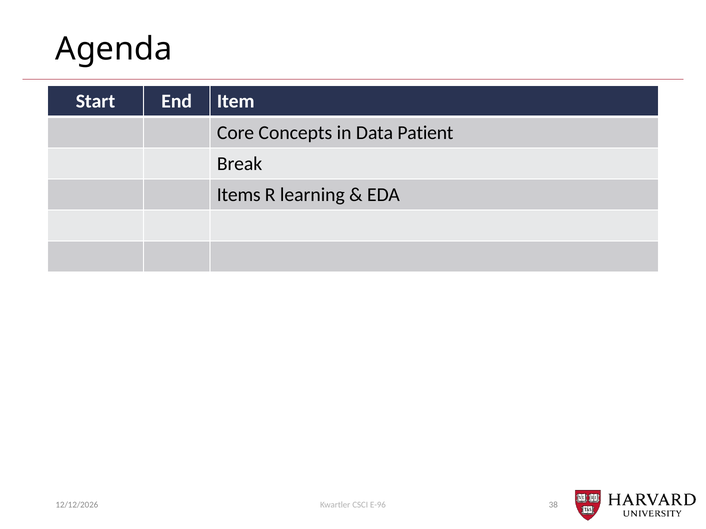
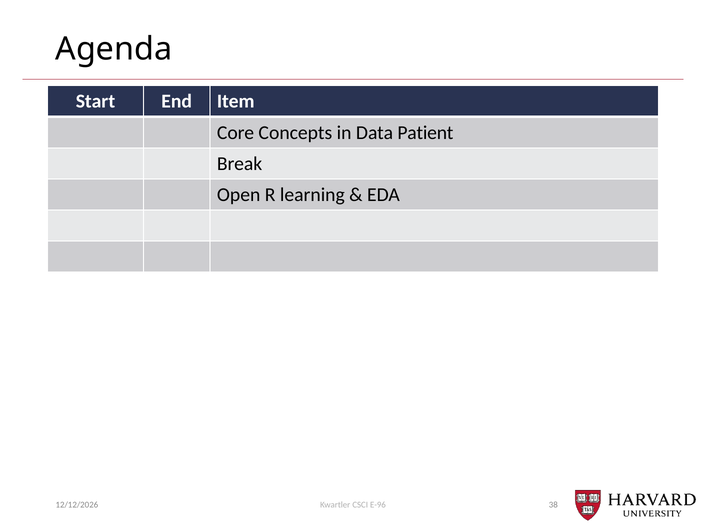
Items: Items -> Open (239, 195)
